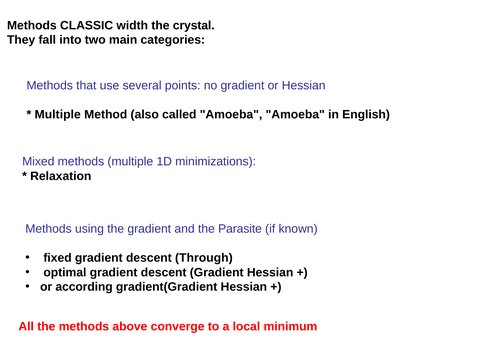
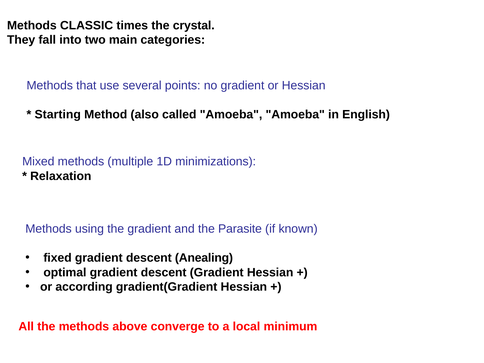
width: width -> times (132, 25)
Multiple: Multiple -> Starting (58, 114)
Through: Through -> Anealing (204, 258)
